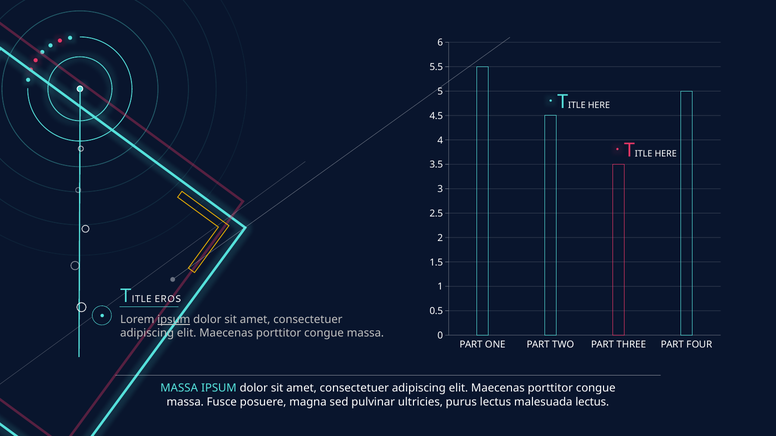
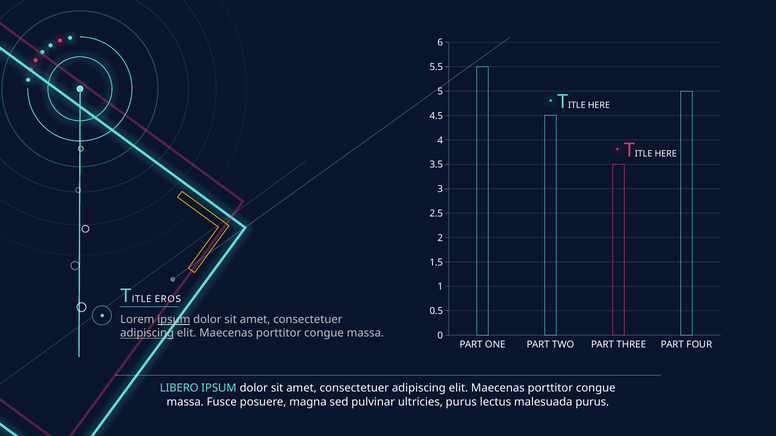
adipiscing underline: none -> present (147, 334)
MASSA: MASSA -> LIBERO (179, 389)
malesuada lectus: lectus -> purus (592, 402)
